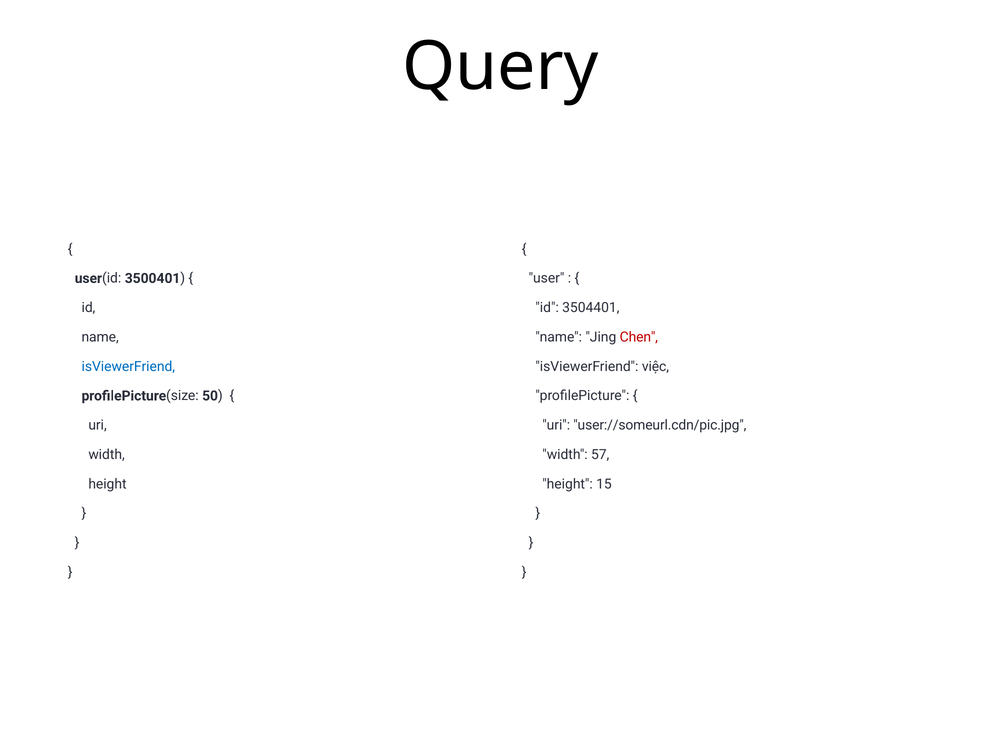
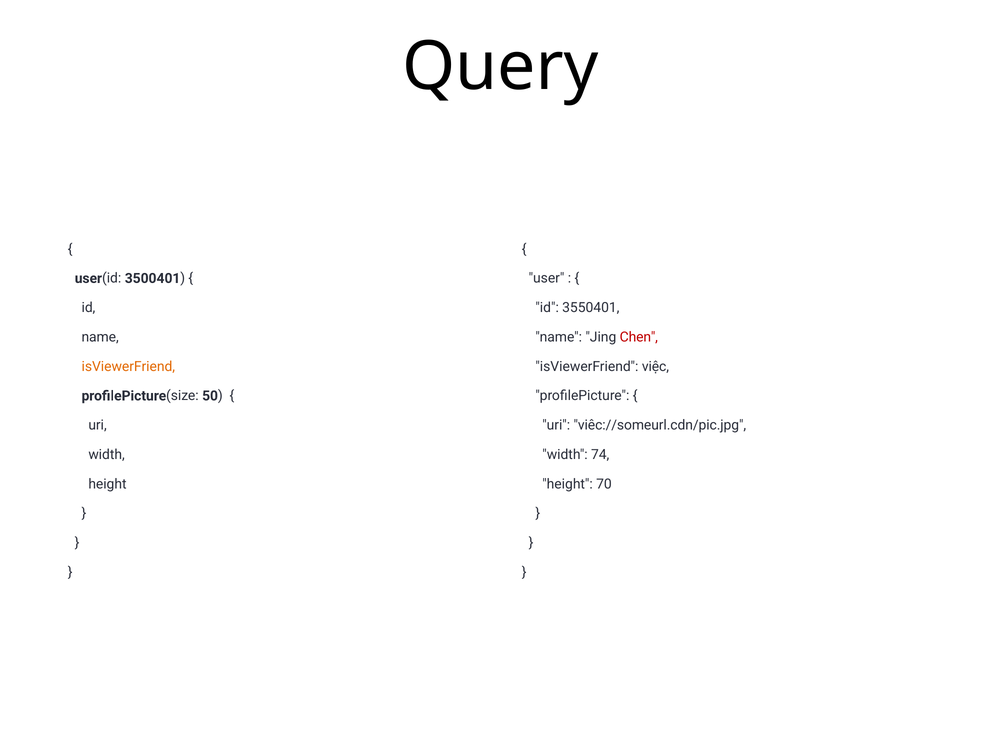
3504401: 3504401 -> 3550401 (591, 308)
isViewerFriend colour: blue -> orange (128, 366)
user://someurl.cdn/pic.jpg: user://someurl.cdn/pic.jpg -> viêc://someurl.cdn/pic.jpg (660, 425)
57: 57 -> 74 (600, 454)
15: 15 -> 70 (604, 484)
